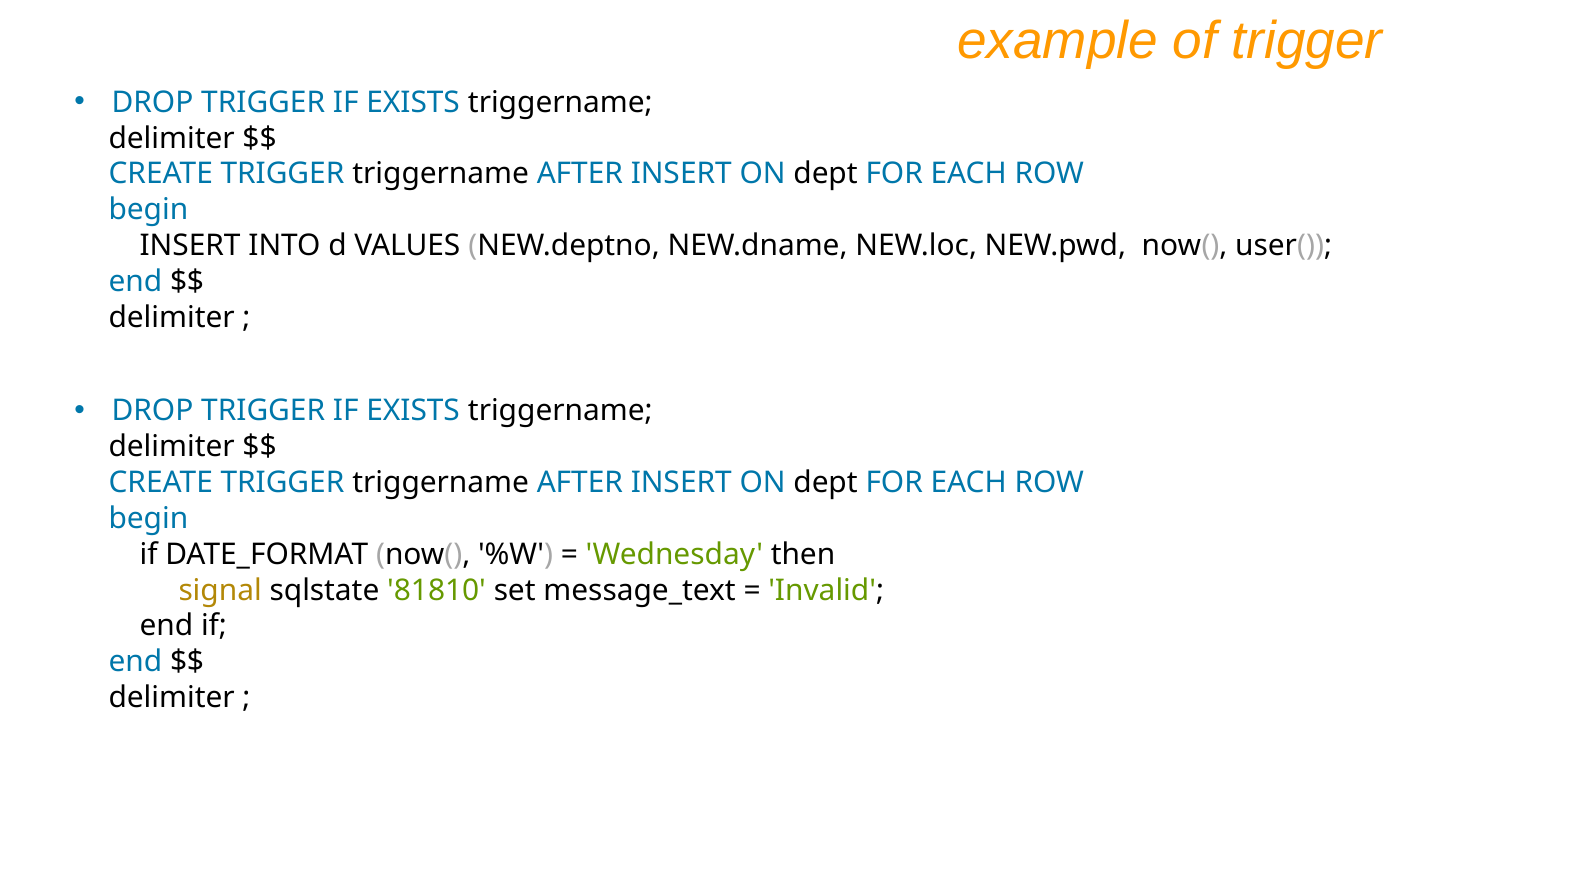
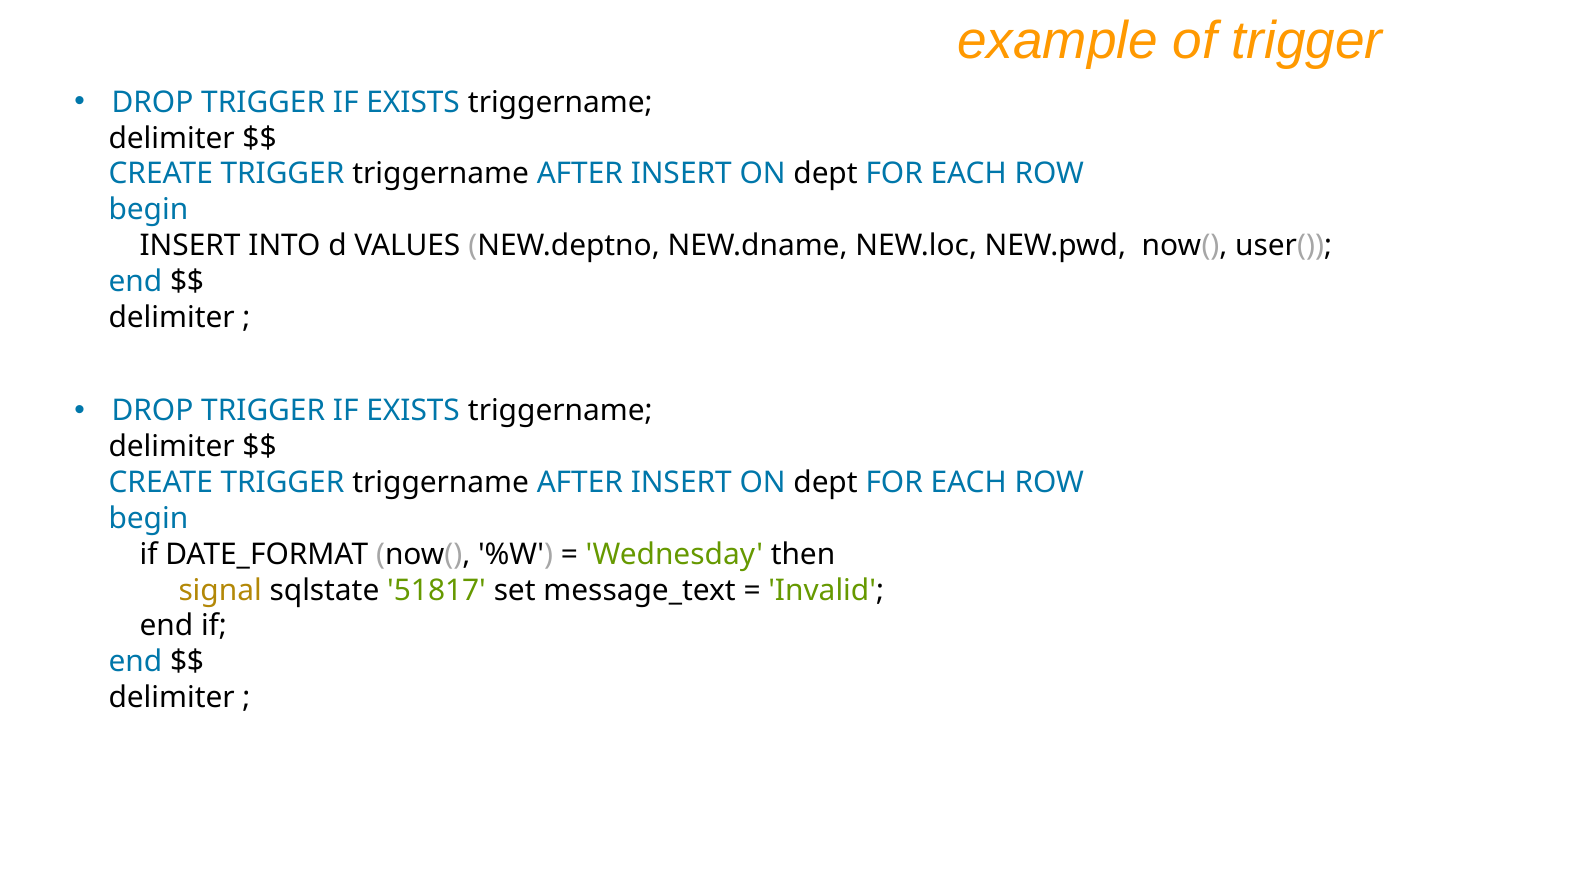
81810: 81810 -> 51817 (437, 591)
